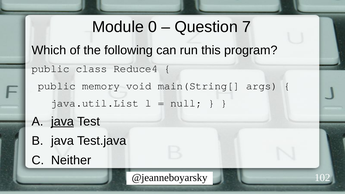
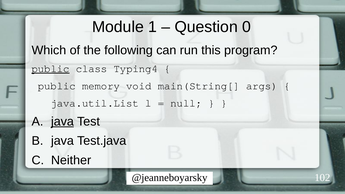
0: 0 -> 1 (153, 27)
7: 7 -> 0 (247, 27)
public underline: none -> present (51, 69)
Reduce4: Reduce4 -> Typing4 (136, 69)
